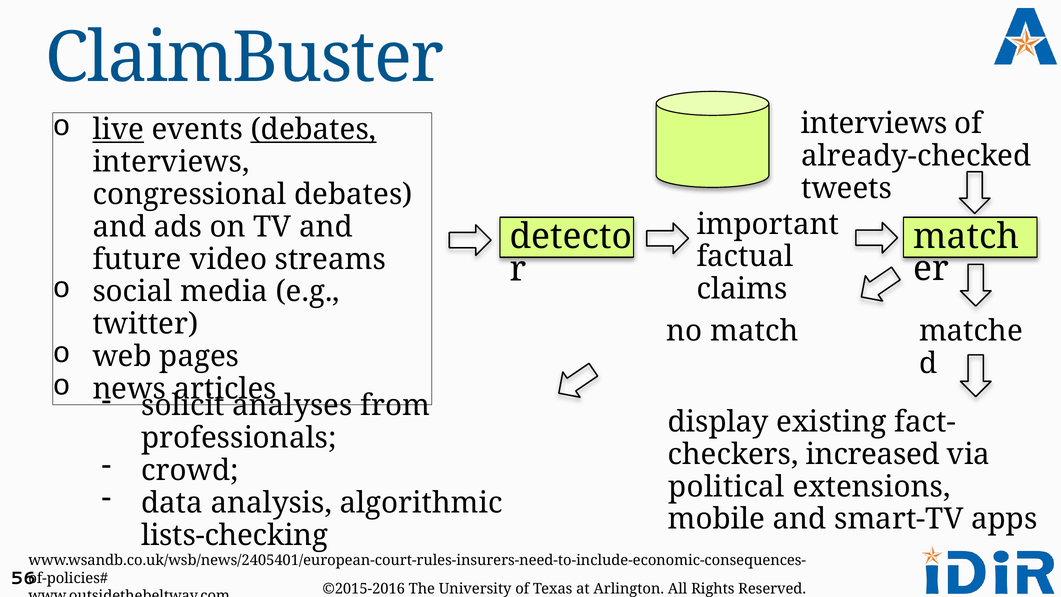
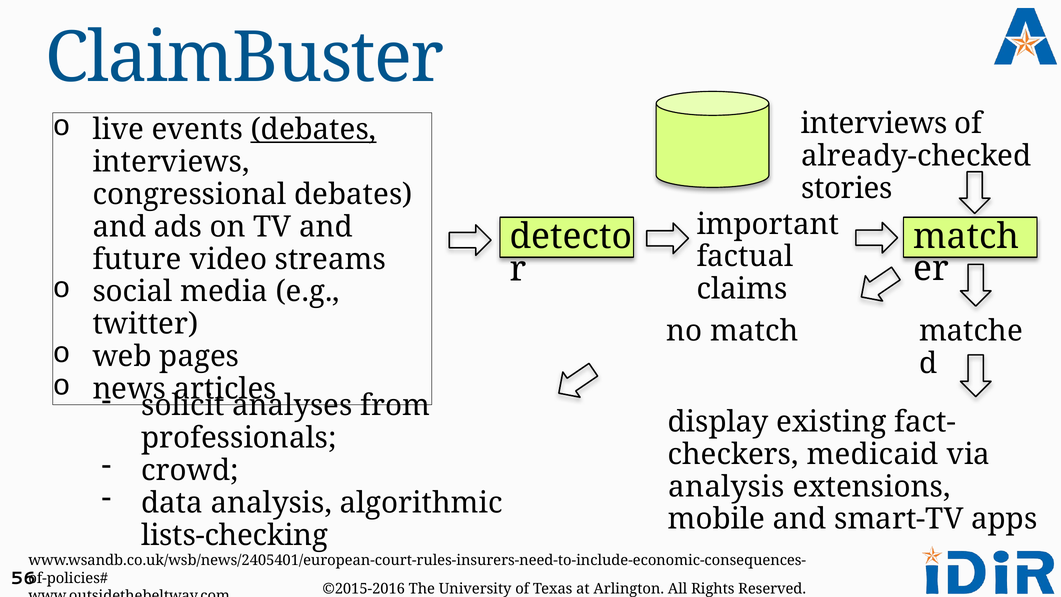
live underline: present -> none (118, 130)
tweets: tweets -> stories (847, 188)
increased: increased -> medicaid (872, 454)
political: political -> analysis (726, 487)
